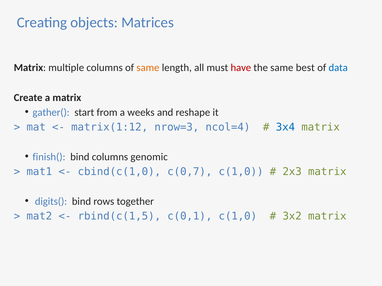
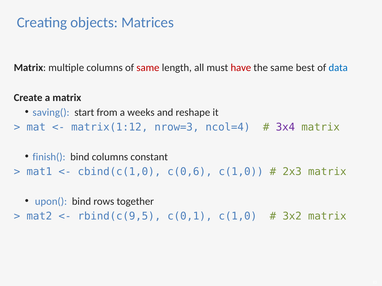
same colour: orange -> red (148, 68)
gather(: gather( -> saving( (51, 113)
3x4 colour: blue -> purple (285, 127)
genomic: genomic -> constant (149, 157)
c(0,7: c(0,7 -> c(0,6 (190, 172)
digits(: digits( -> upon( (51, 202)
rbind(c(1,5: rbind(c(1,5 -> rbind(c(9,5 (119, 217)
